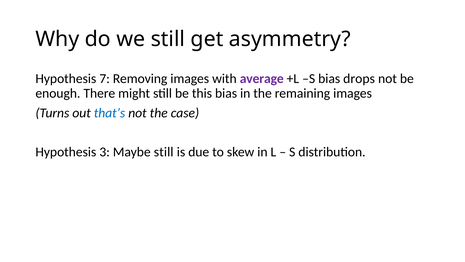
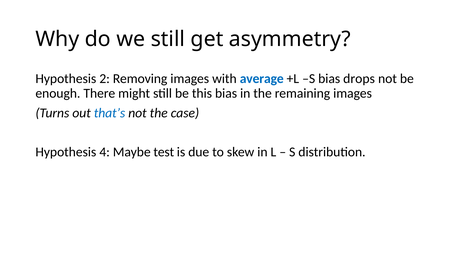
7: 7 -> 2 (105, 79)
average colour: purple -> blue (262, 79)
3: 3 -> 4 (105, 152)
Maybe still: still -> test (164, 152)
